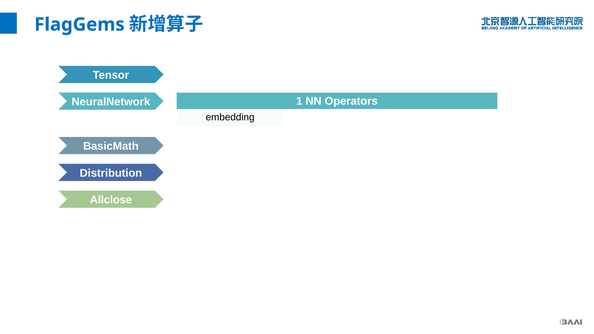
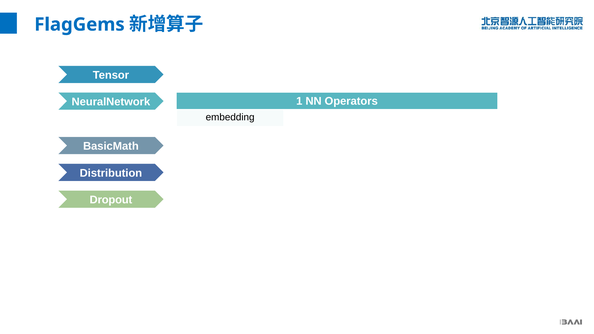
Allclose: Allclose -> Dropout (111, 200)
